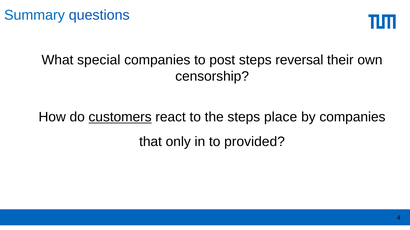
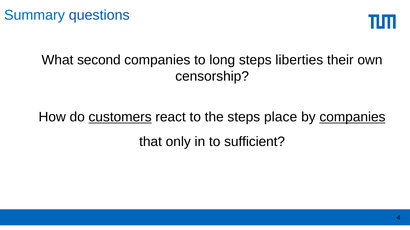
special: special -> second (99, 60)
post: post -> long (222, 60)
reversal: reversal -> liberties (299, 60)
companies underline: none -> present (352, 117)
provided: provided -> sufficient (255, 142)
